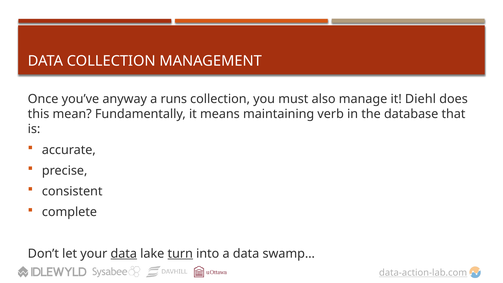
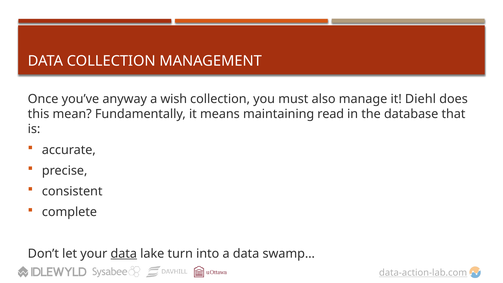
runs: runs -> wish (174, 99)
verb: verb -> read (331, 114)
turn underline: present -> none (180, 254)
